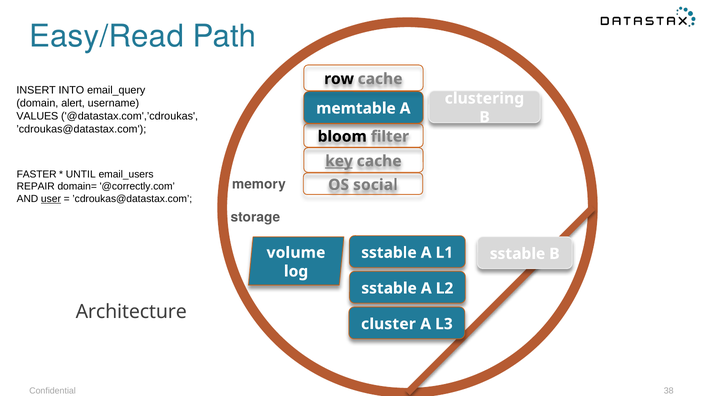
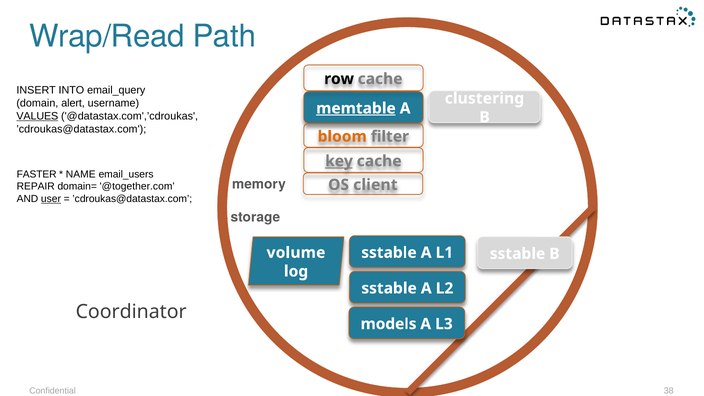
Easy/Read: Easy/Read -> Wrap/Read (107, 36)
memtable underline: none -> present (356, 108)
VALUES underline: none -> present (37, 116)
bloom colour: black -> orange (342, 137)
UNTIL: UNTIL -> NAME (81, 174)
@correctly.com: @correctly.com -> @together.com (137, 186)
social: social -> client (375, 185)
Architecture: Architecture -> Coordinator (131, 312)
cluster: cluster -> models (389, 324)
